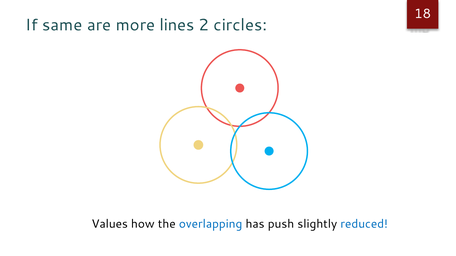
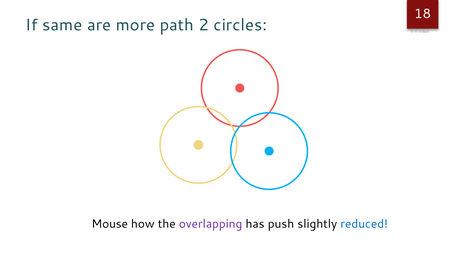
lines: lines -> path (177, 25)
Values: Values -> Mouse (110, 224)
overlapping colour: blue -> purple (211, 224)
